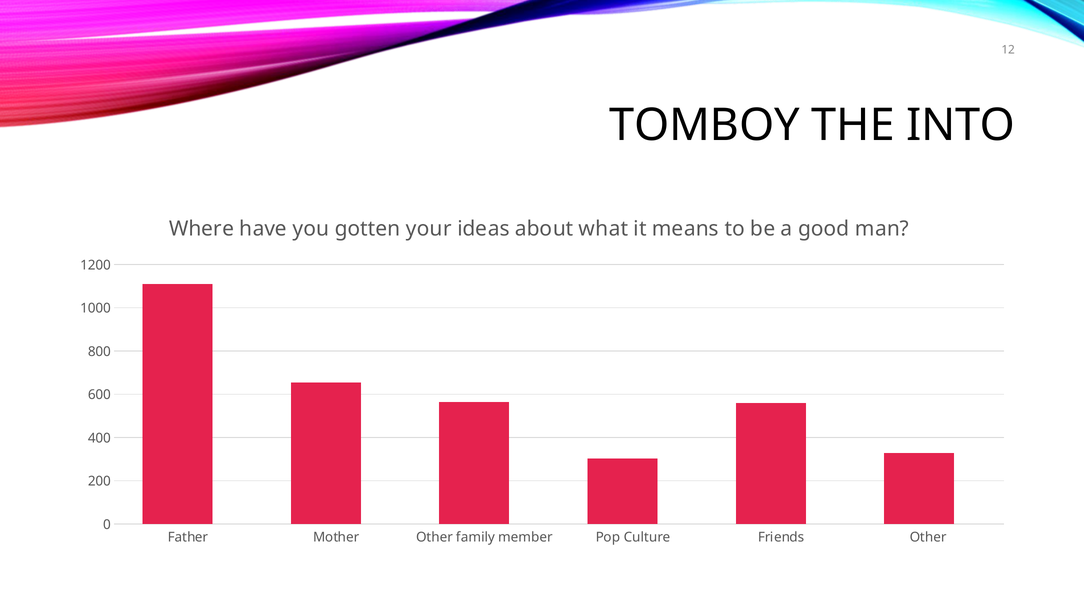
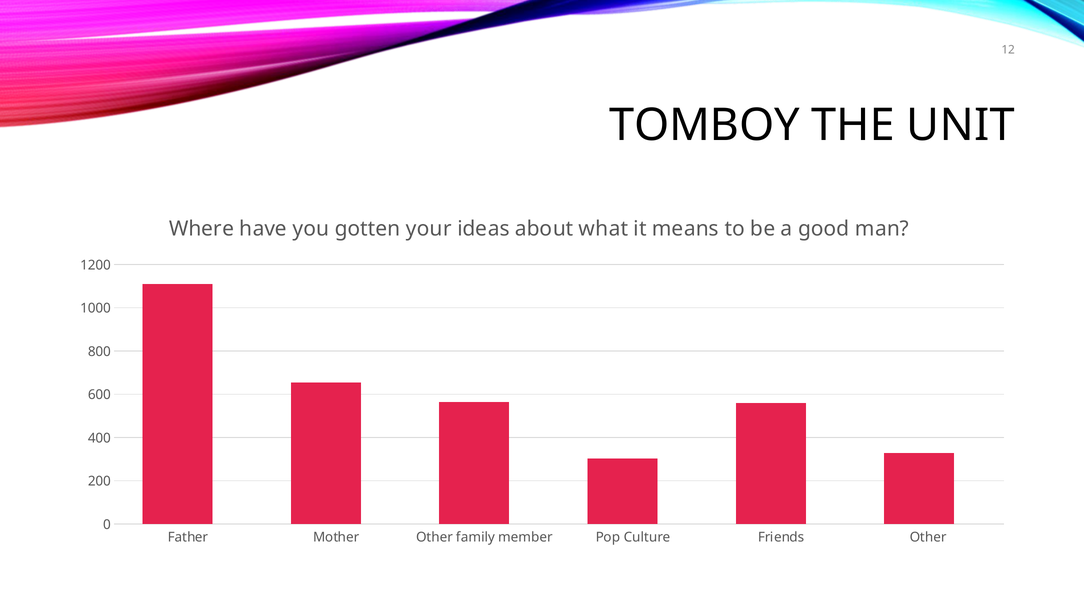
INTO: INTO -> UNIT (960, 125)
